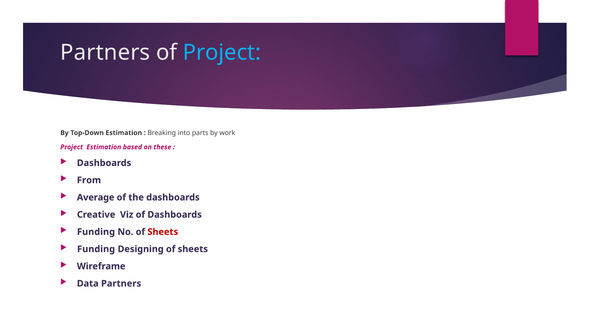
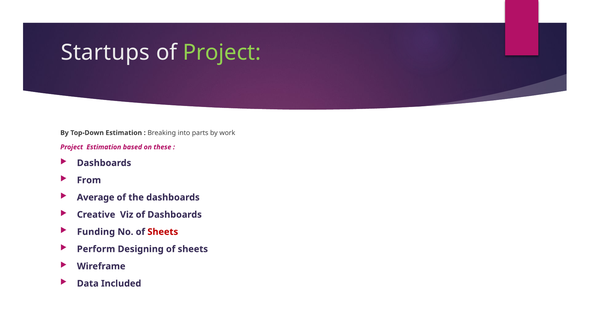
Partners: Partners -> Startups (105, 52)
Project colour: light blue -> light green (222, 52)
Funding: Funding -> Perform (96, 249)
Data Partners: Partners -> Included (121, 283)
